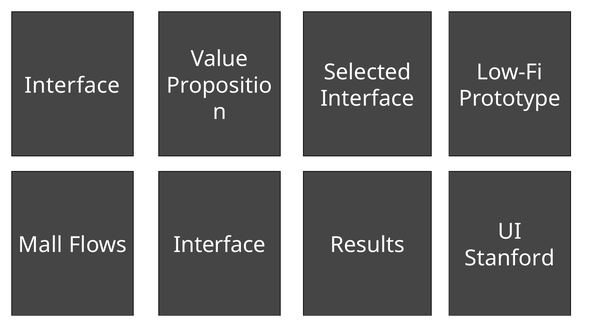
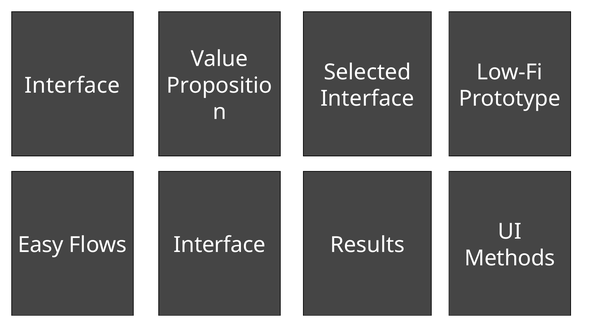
Mall: Mall -> Easy (41, 245)
Stanford: Stanford -> Methods (510, 258)
